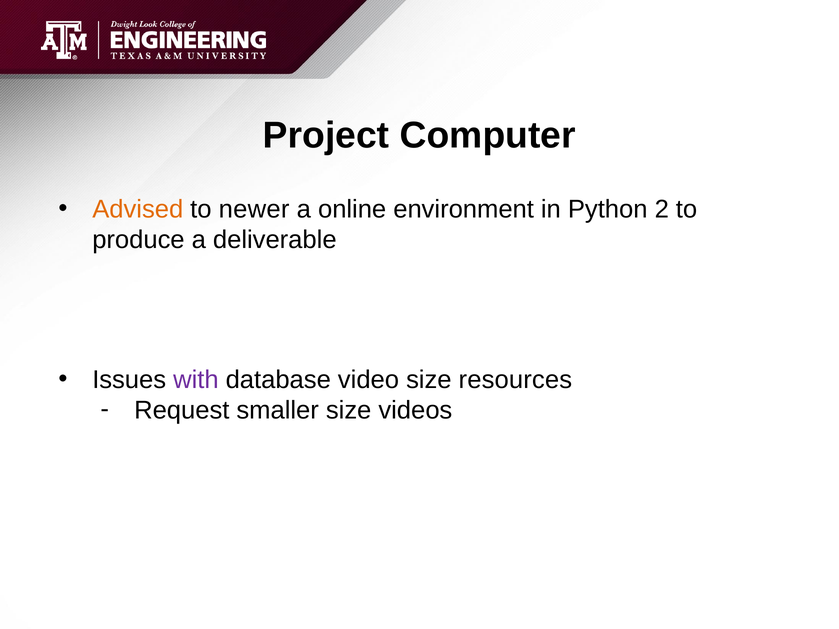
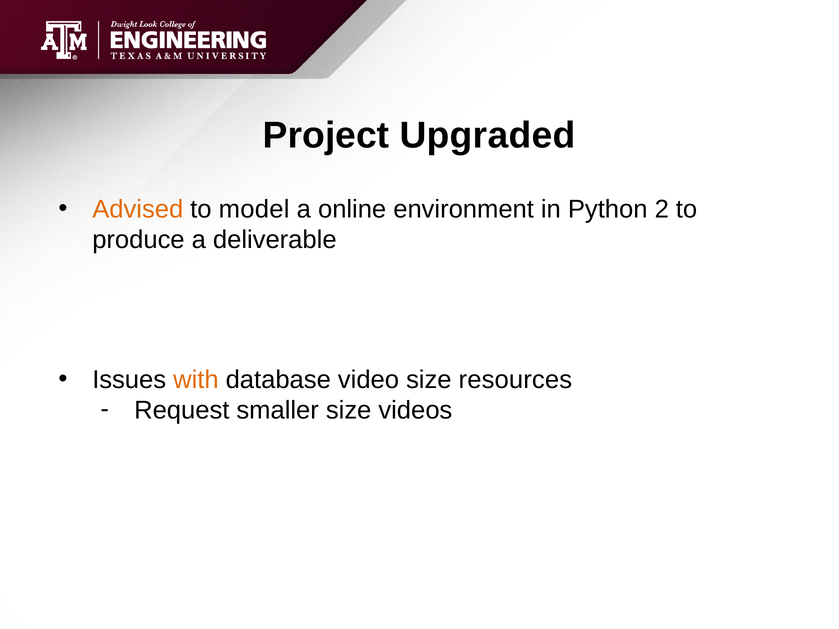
Computer: Computer -> Upgraded (488, 136)
newer: newer -> model (254, 209)
with colour: purple -> orange (196, 380)
